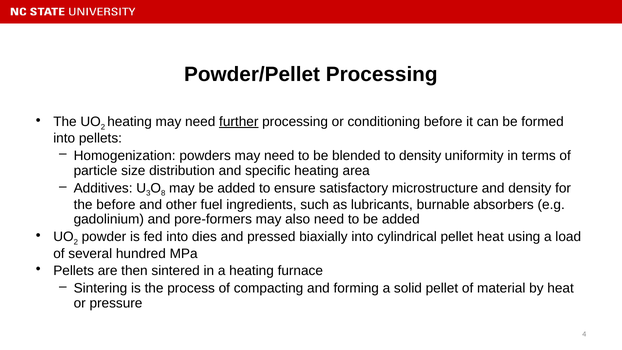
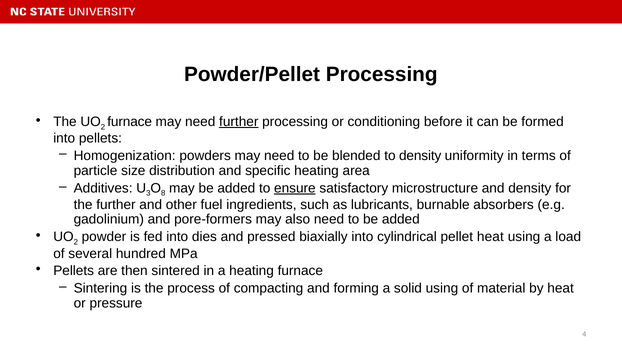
heating: heating -> furnace (130, 122)
ensure underline: none -> present (295, 188)
the before: before -> further (116, 205)
solid pellet: pellet -> using (442, 288)
